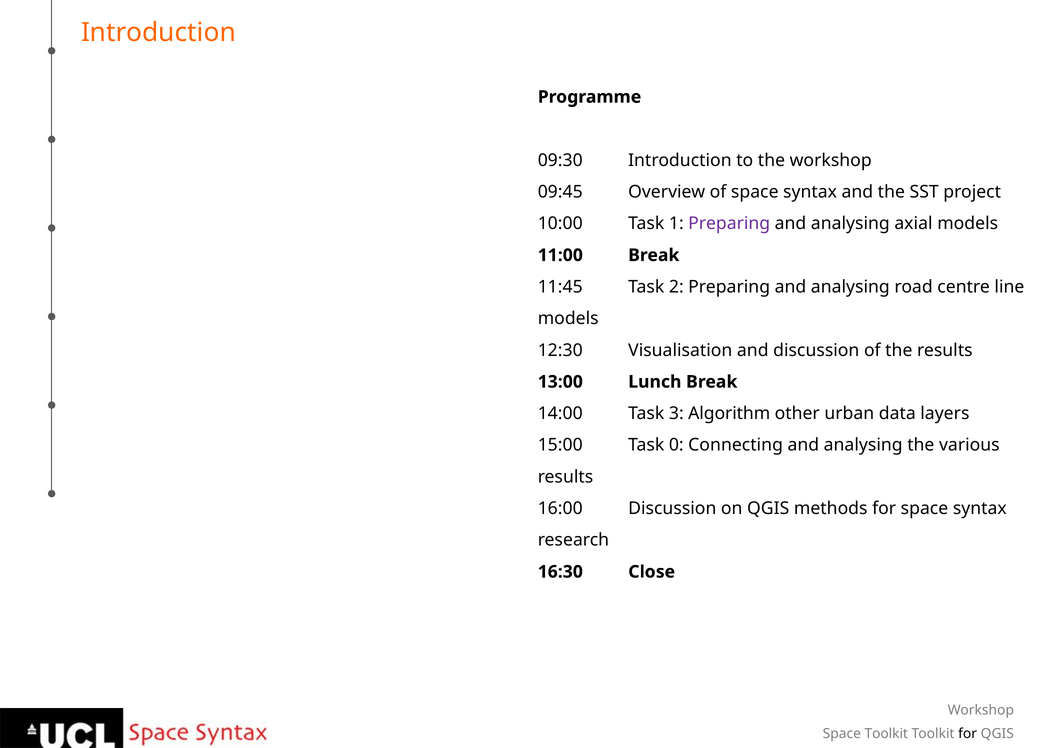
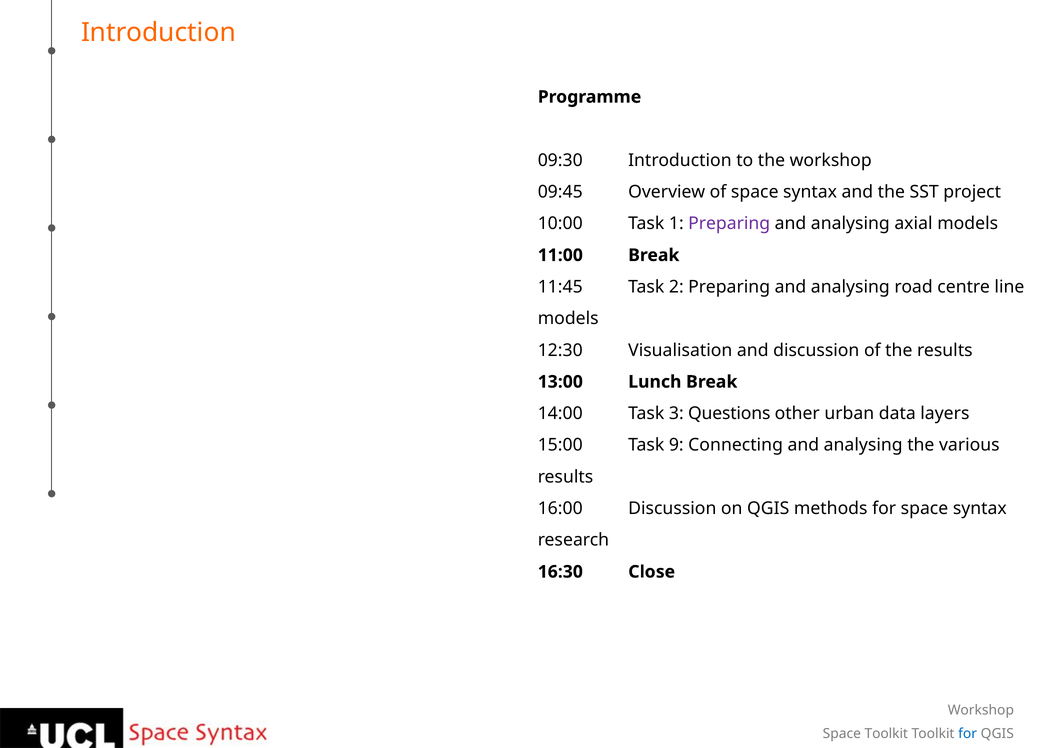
Algorithm: Algorithm -> Questions (729, 414)
0: 0 -> 9 (676, 445)
for colour: black -> blue (968, 734)
